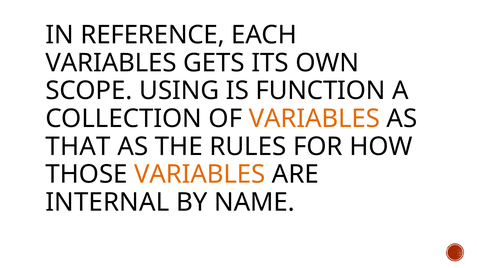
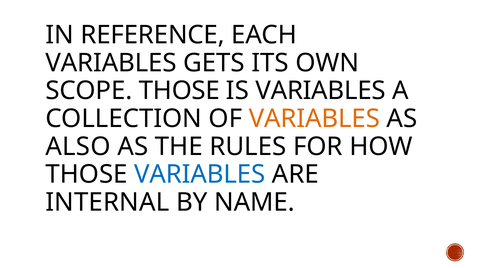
SCOPE USING: USING -> THOSE (179, 91)
IS FUNCTION: FUNCTION -> VARIABLES (321, 91)
THAT: THAT -> ALSO (78, 147)
VARIABLES colour: orange -> blue (200, 175)
